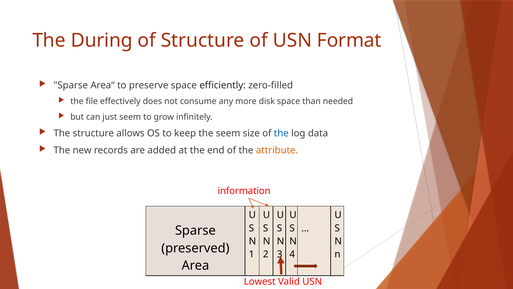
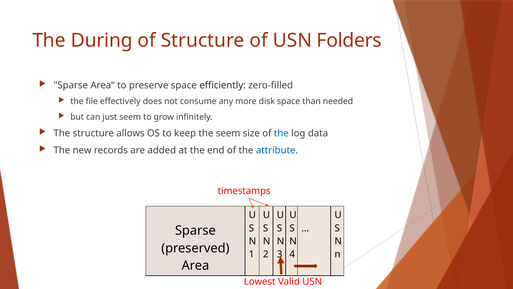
Format: Format -> Folders (349, 40)
attribute colour: orange -> blue (277, 150)
information: information -> timestamps (244, 191)
